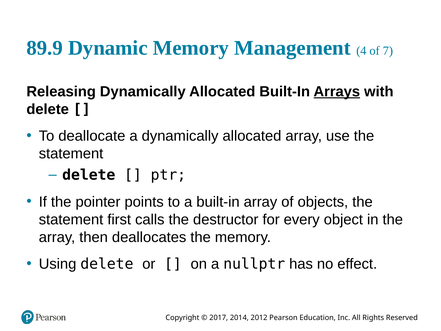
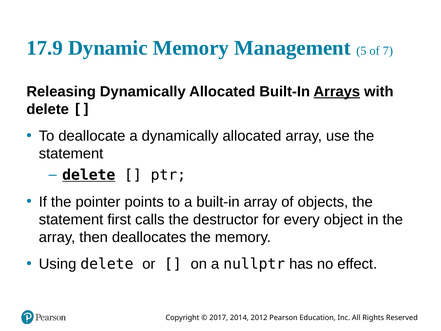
89.9: 89.9 -> 17.9 (45, 48)
4: 4 -> 5 (361, 51)
delete underline: none -> present (89, 175)
